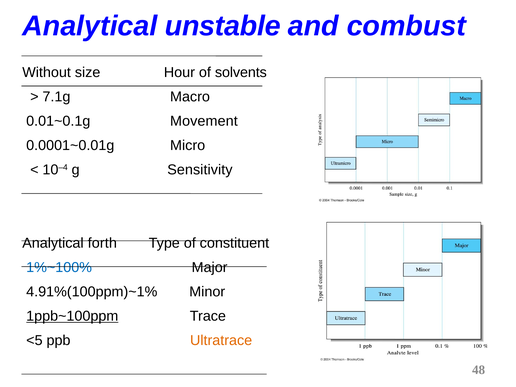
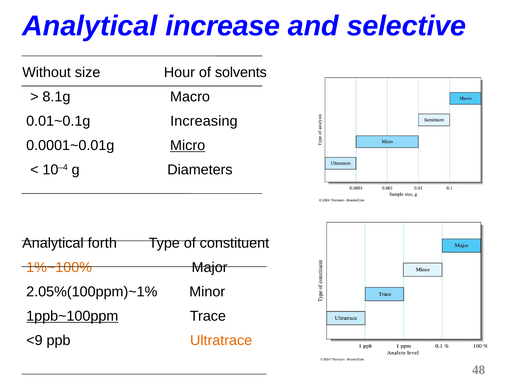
unstable: unstable -> increase (223, 26)
combust: combust -> selective (406, 26)
7.1g: 7.1g -> 8.1g (56, 97)
Movement: Movement -> Increasing (204, 121)
Micro underline: none -> present (188, 145)
Sensitivity: Sensitivity -> Diameters (200, 170)
1%~100% colour: blue -> orange (59, 267)
4.91%(100ppm)~1%: 4.91%(100ppm)~1% -> 2.05%(100ppm)~1% (92, 292)
<5: <5 -> <9 (34, 340)
